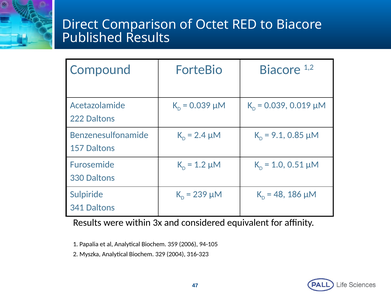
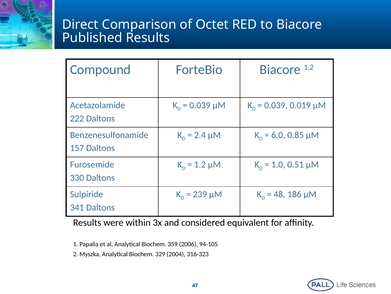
9.1: 9.1 -> 6.0 (278, 135)
